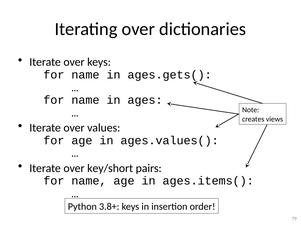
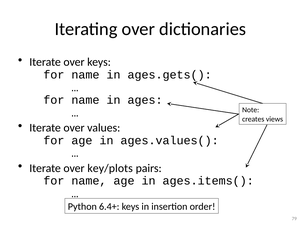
key/short: key/short -> key/plots (110, 168)
3.8+: 3.8+ -> 6.4+ (109, 206)
